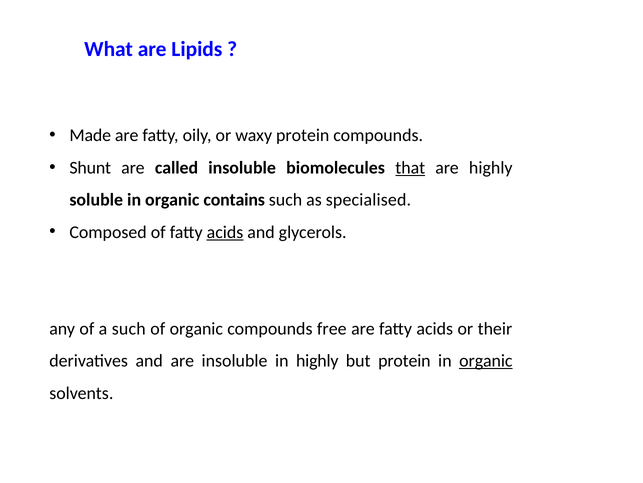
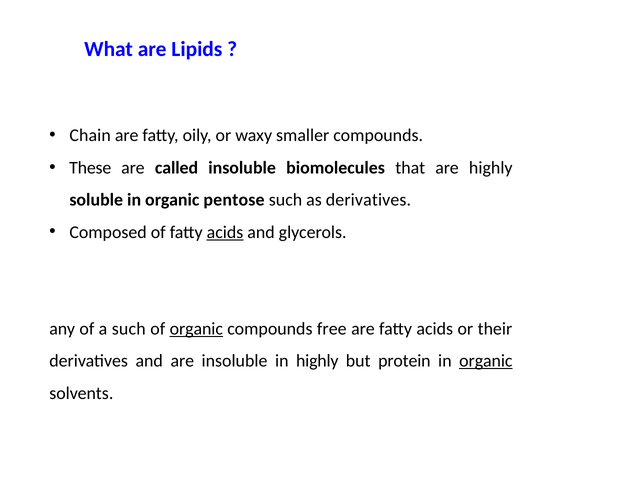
Made: Made -> Chain (90, 135)
waxy protein: protein -> smaller (303, 135)
Shunt: Shunt -> These (90, 167)
that underline: present -> none (410, 167)
contains: contains -> pentose (234, 200)
as specialised: specialised -> derivatives (368, 200)
organic underline: none -> present (196, 328)
